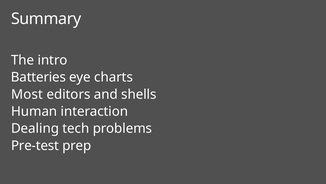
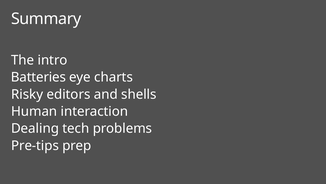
Most: Most -> Risky (27, 94)
Pre-test: Pre-test -> Pre-tips (35, 145)
